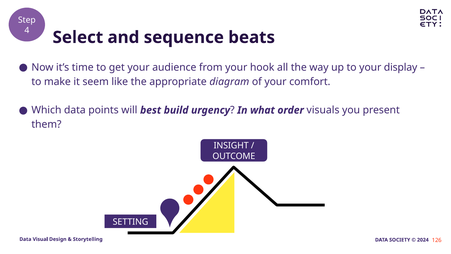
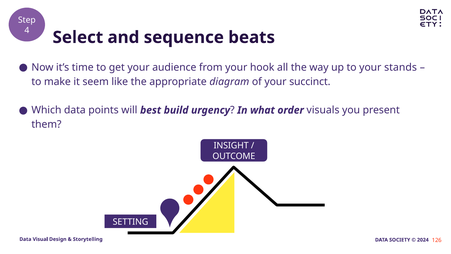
display: display -> stands (401, 67)
comfort: comfort -> succinct (310, 82)
